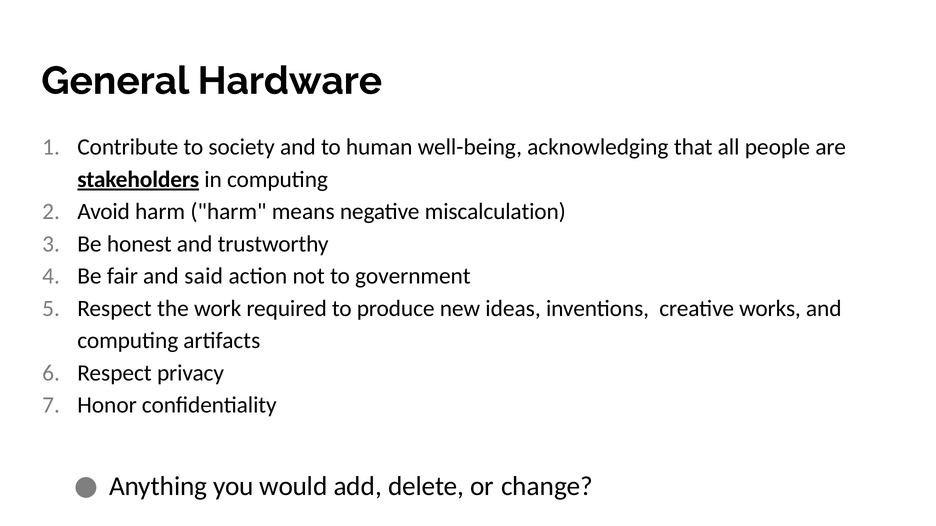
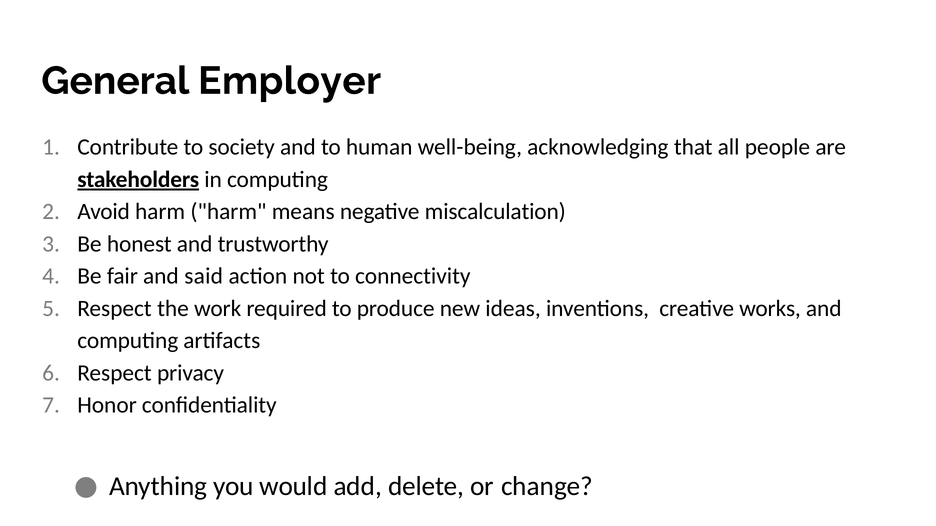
Hardware: Hardware -> Employer (290, 81)
government: government -> connectivity (413, 276)
